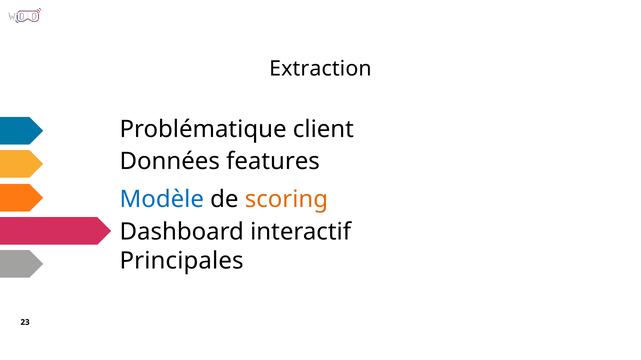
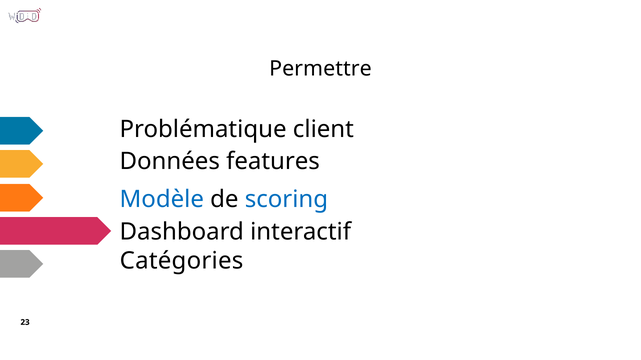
Extraction: Extraction -> Permettre (320, 69)
scoring colour: orange -> blue (286, 199)
Principales: Principales -> Catégories (182, 261)
